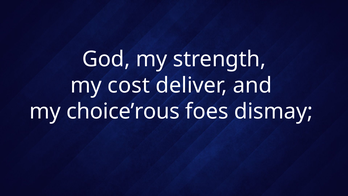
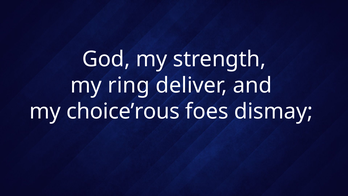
cost: cost -> ring (129, 85)
